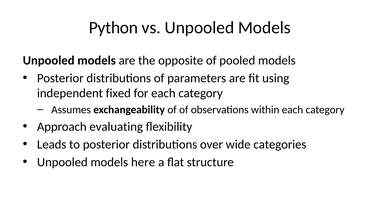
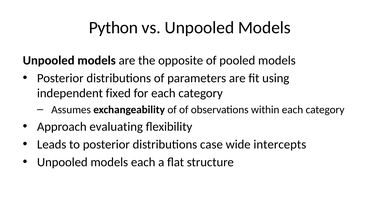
over: over -> case (211, 144)
categories: categories -> intercepts (280, 144)
models here: here -> each (143, 162)
